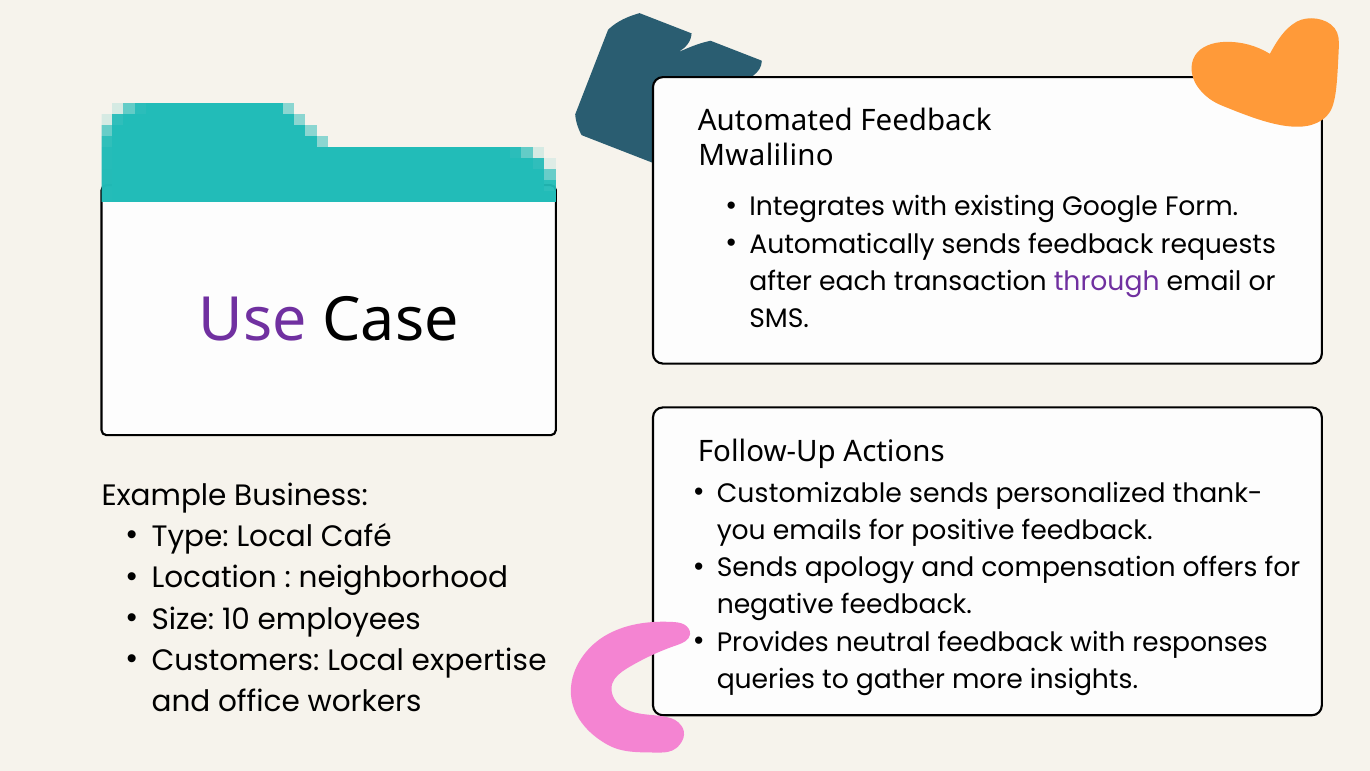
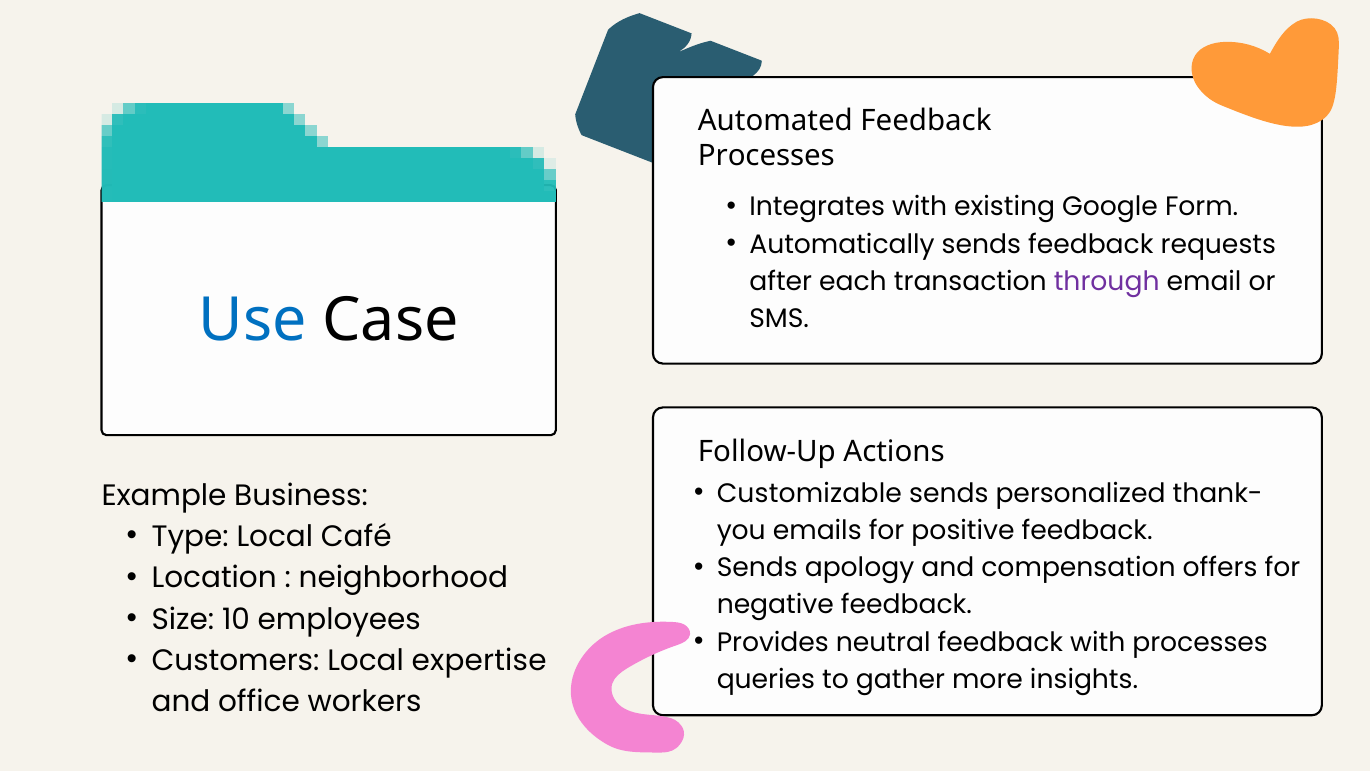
Mwalilino: Mwalilino -> Processes (766, 156)
Use colour: purple -> blue (253, 320)
with responses: responses -> processes (1200, 642)
